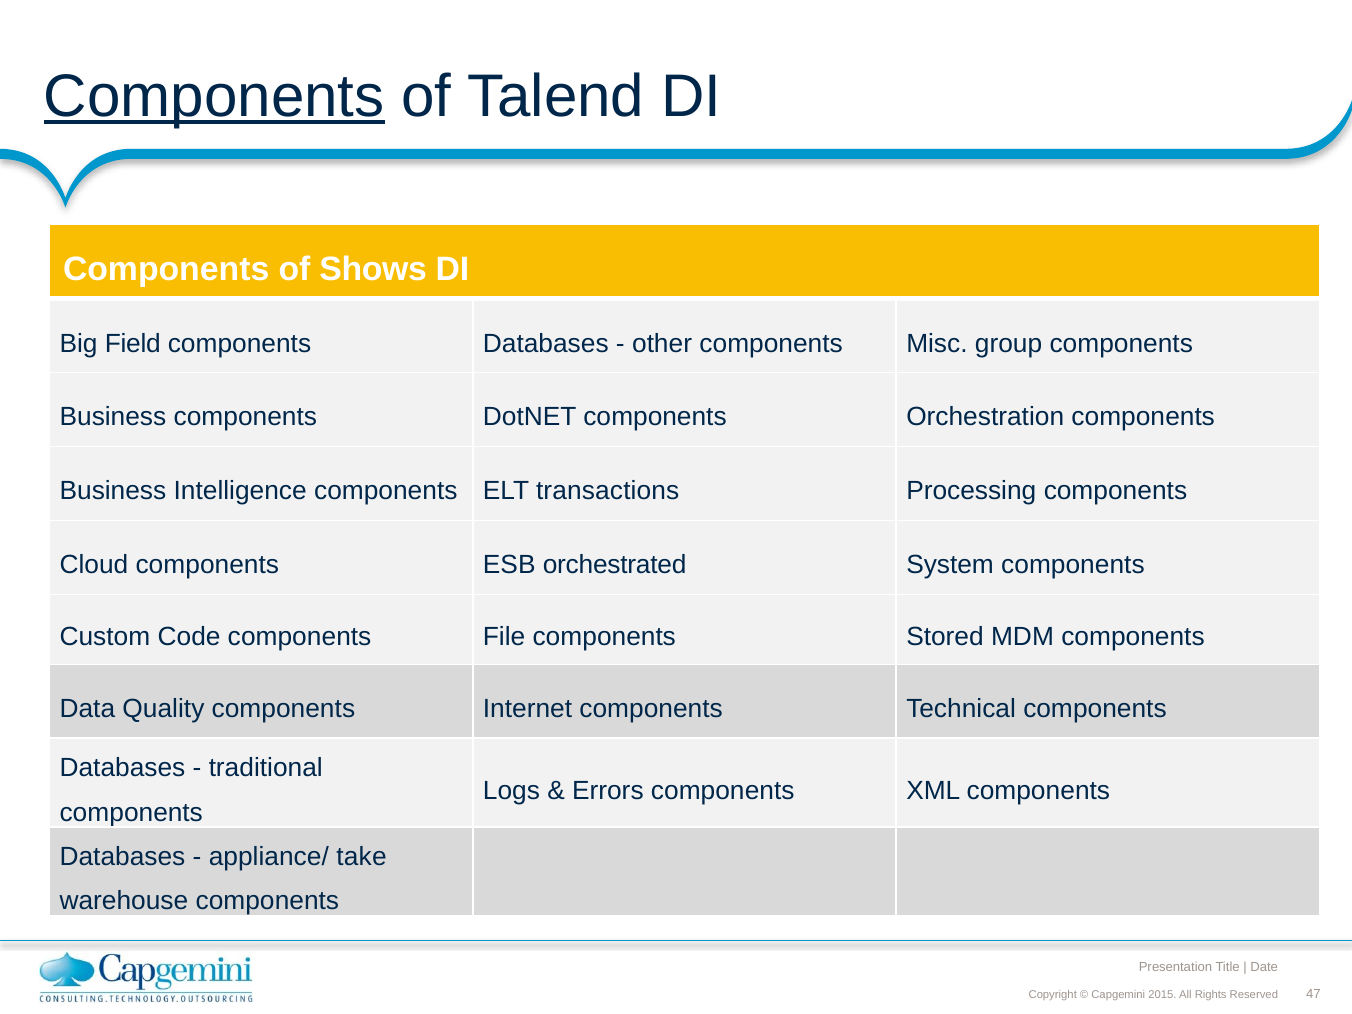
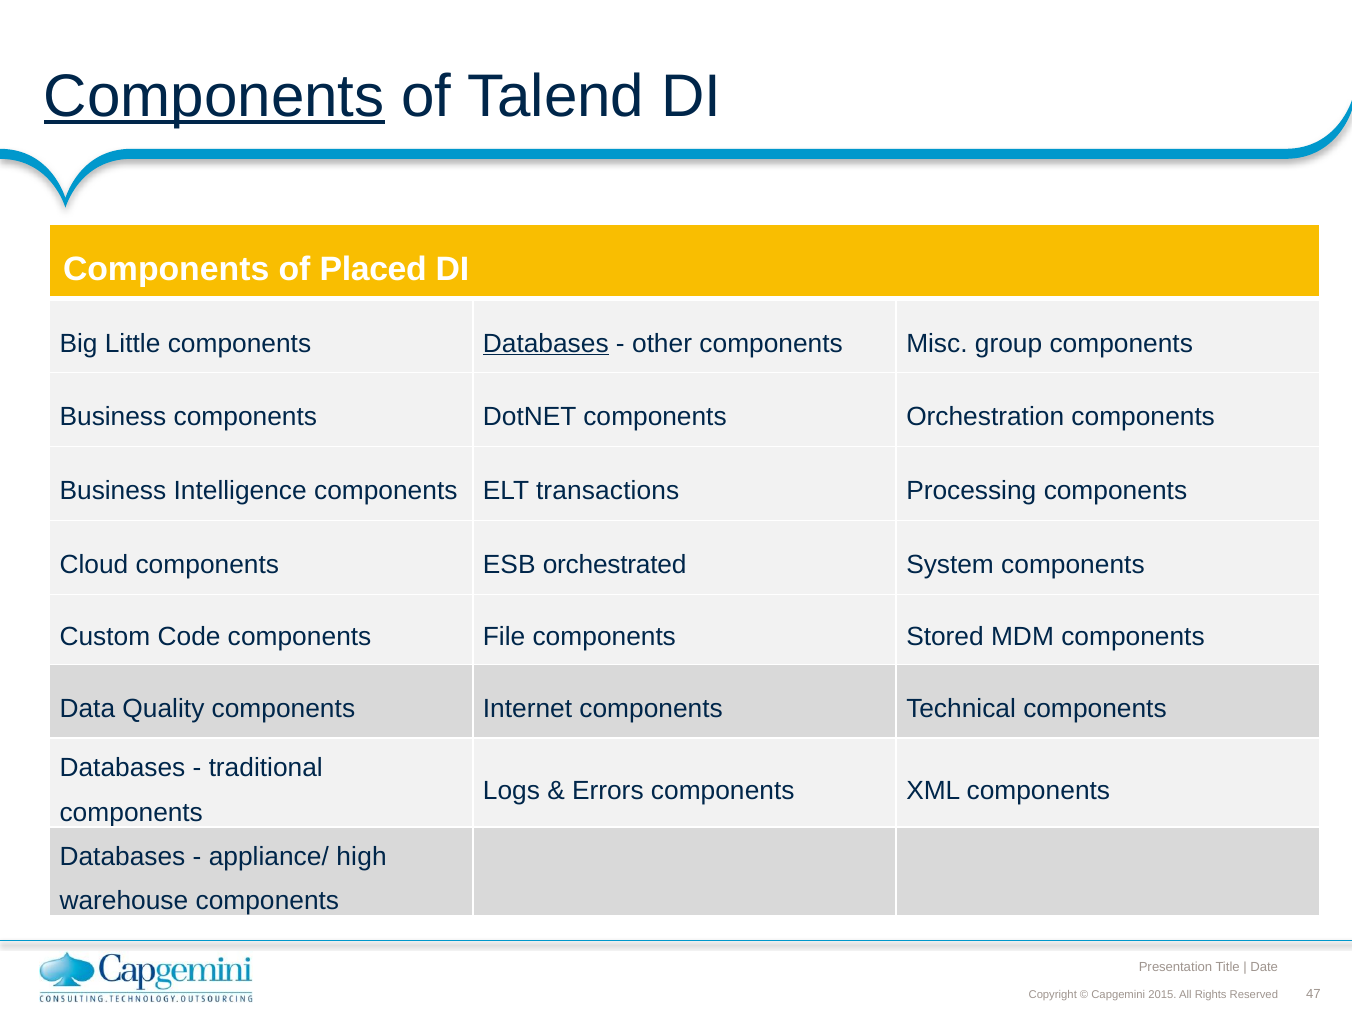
Shows: Shows -> Placed (373, 270)
Field: Field -> Little (133, 343)
Databases underline: none -> present (546, 343)
take: take -> high (362, 857)
